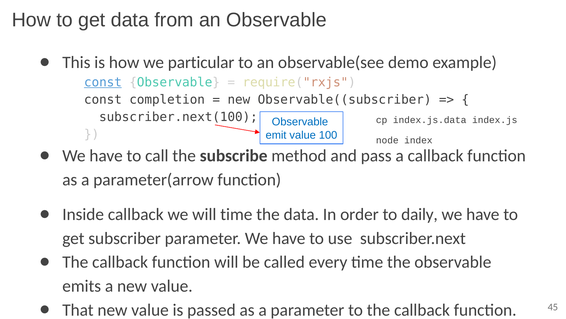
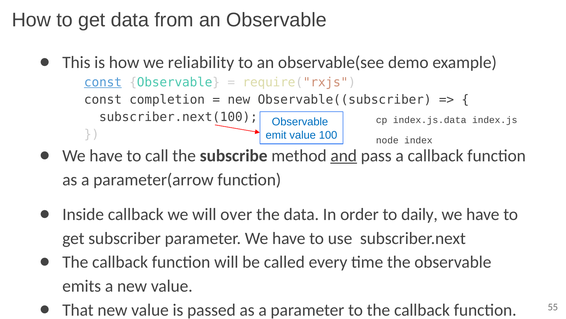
particular: particular -> reliability (201, 62)
and underline: none -> present (344, 155)
will time: time -> over (236, 214)
45: 45 -> 55 (553, 307)
